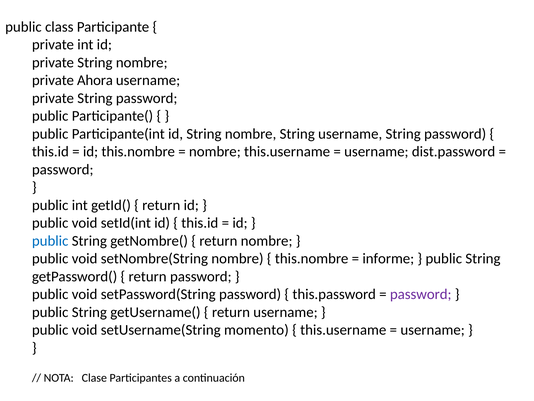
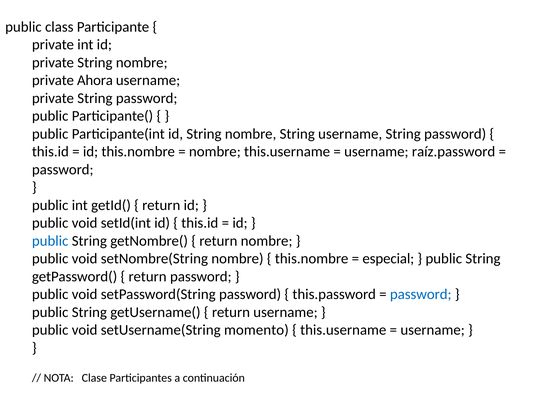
dist.password: dist.password -> raíz.password (454, 151)
informe: informe -> especial (388, 258)
password colour: purple -> blue (421, 294)
